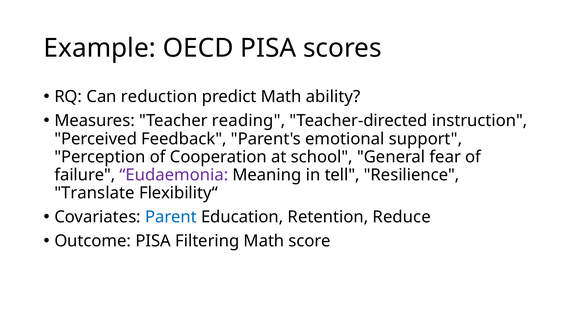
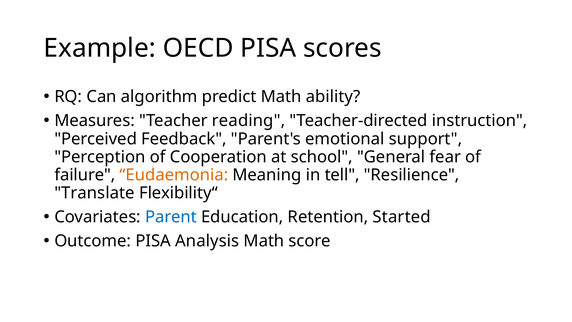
reduction: reduction -> algorithm (159, 97)
Eudaemonia colour: purple -> orange (174, 175)
Reduce: Reduce -> Started (402, 217)
Filtering: Filtering -> Analysis (207, 241)
